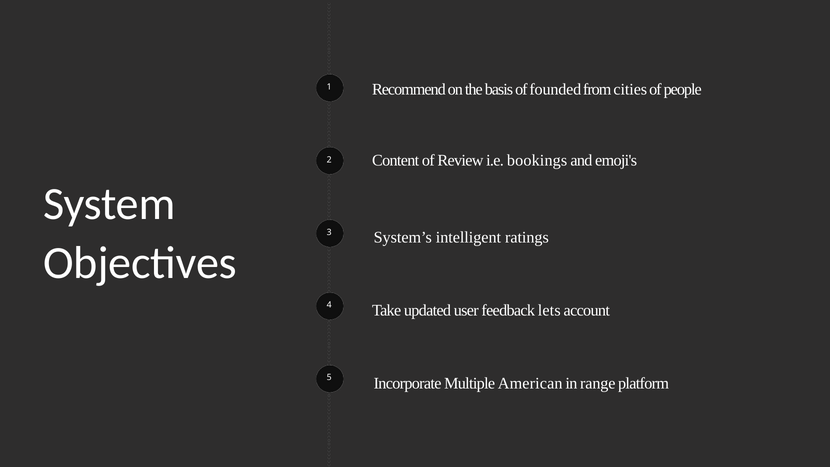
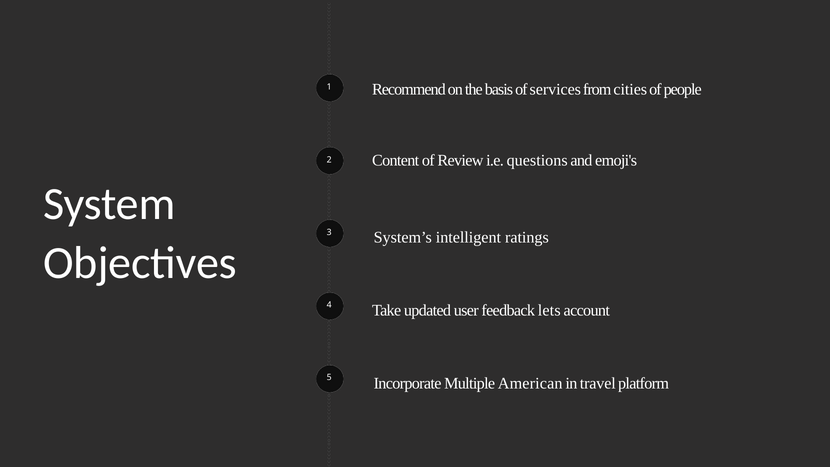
founded: founded -> services (555, 89)
bookings: bookings -> questions (537, 161)
range: range -> travel (598, 383)
